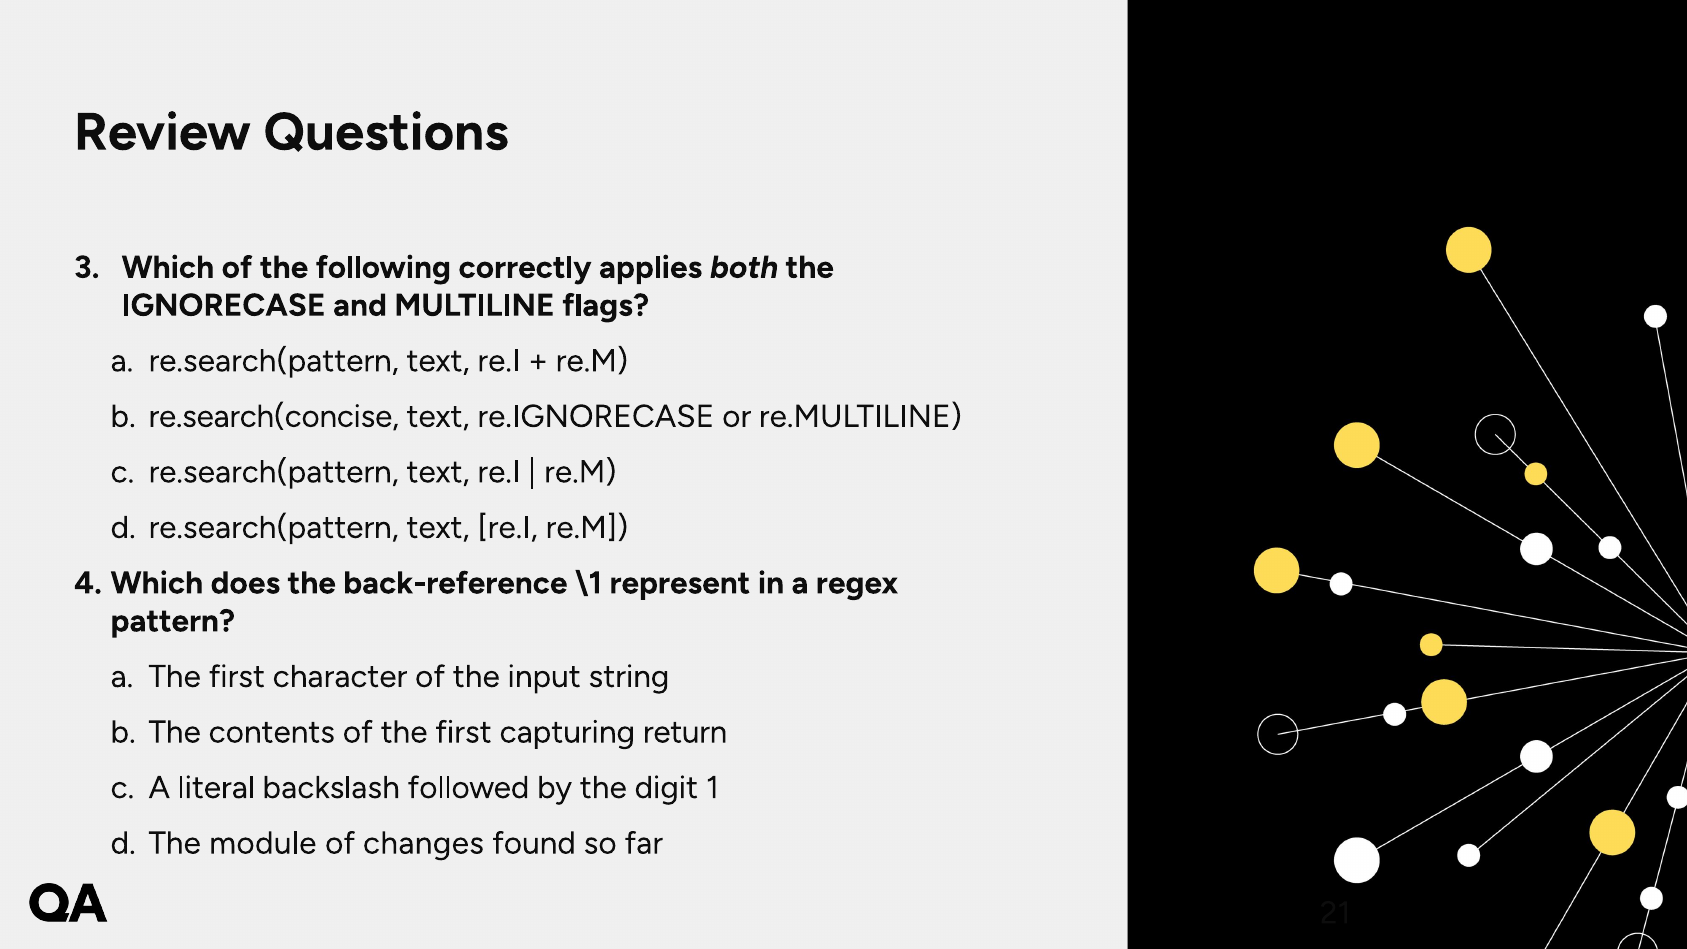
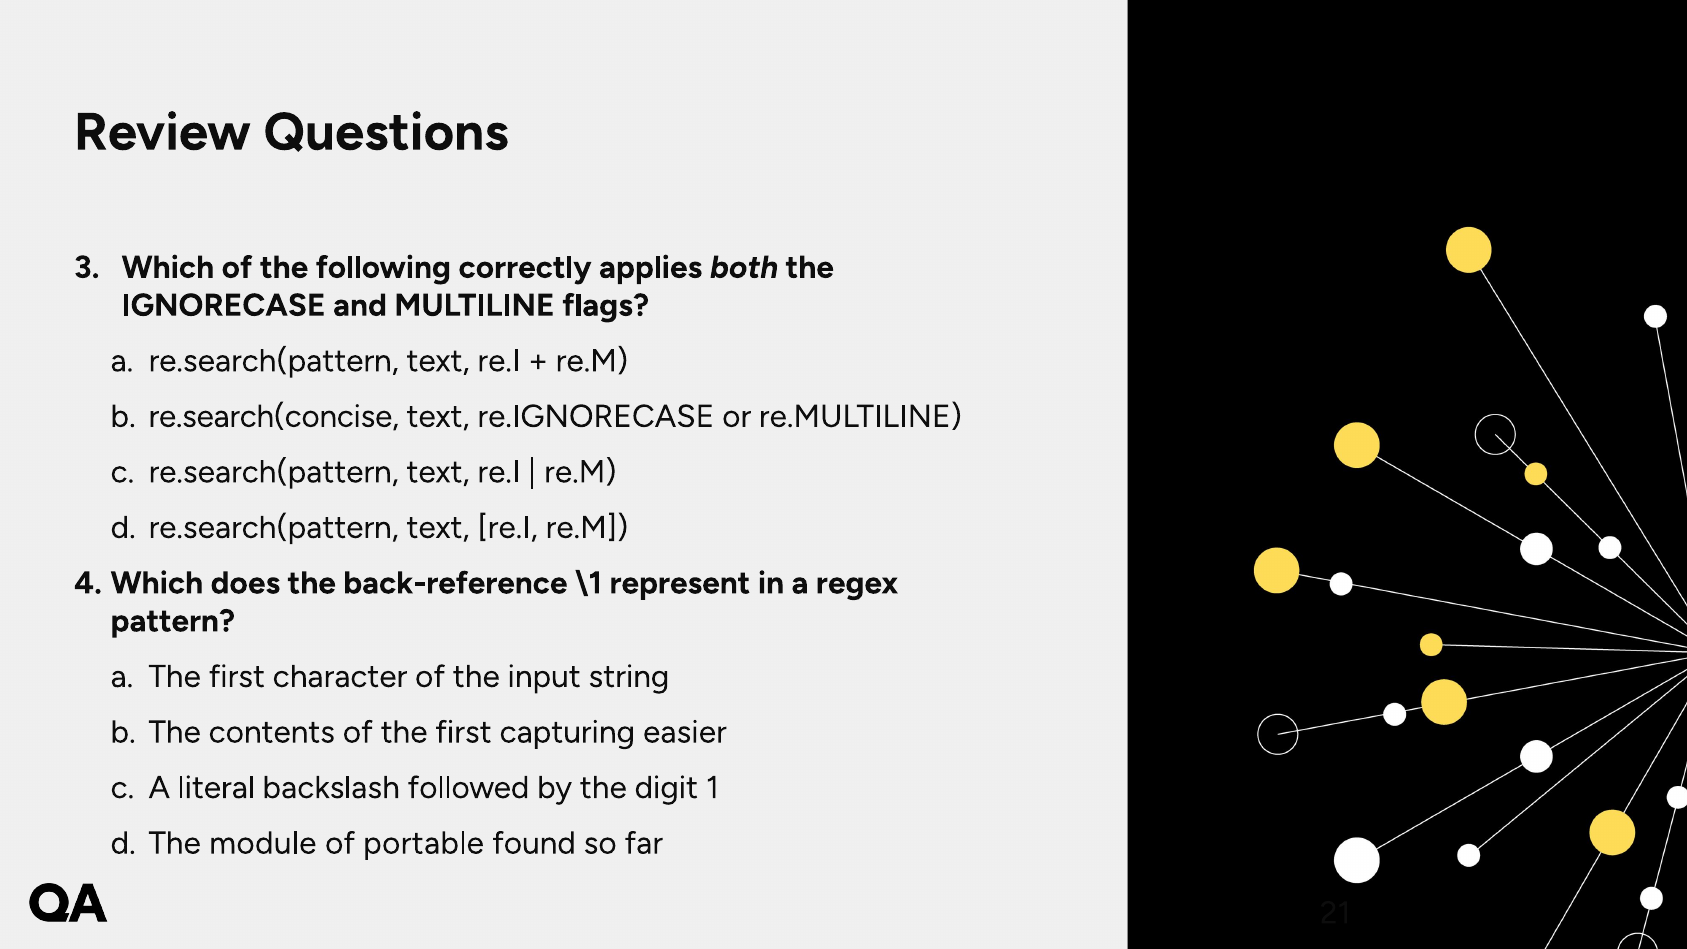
return: return -> easier (685, 732)
changes: changes -> portable (423, 843)
